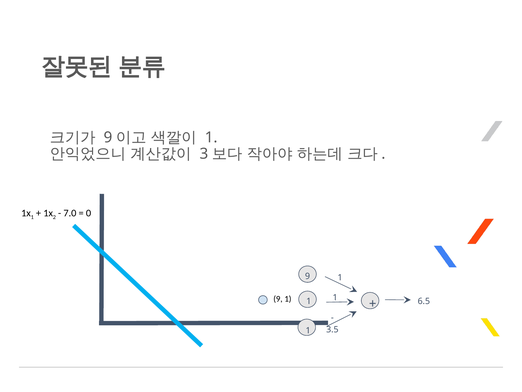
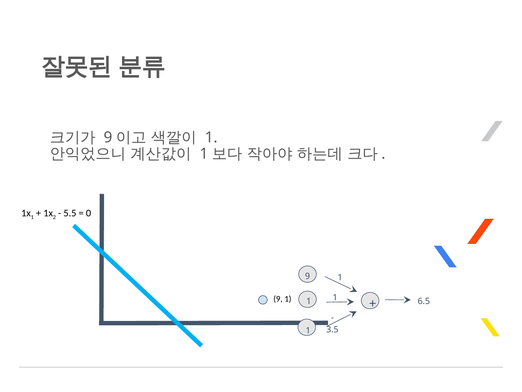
3: 3 -> 1 (204, 154)
7.0: 7.0 -> 5.5 (70, 213)
